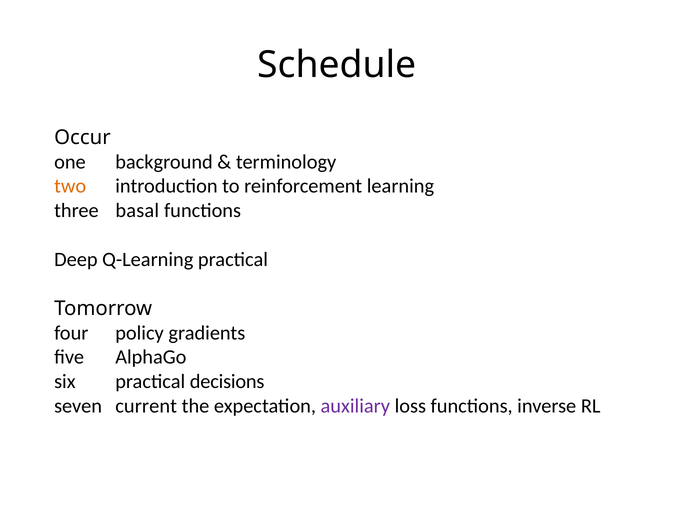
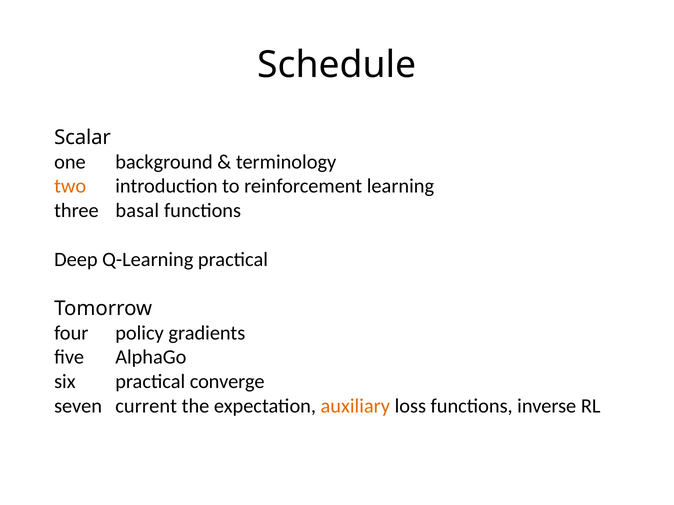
Occur: Occur -> Scalar (83, 137)
decisions: decisions -> converge (227, 382)
auxiliary colour: purple -> orange (355, 406)
